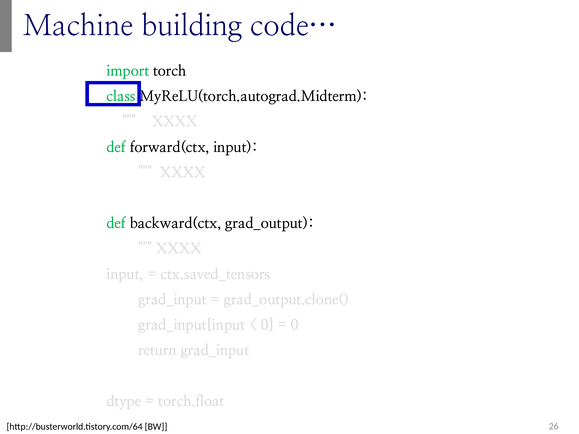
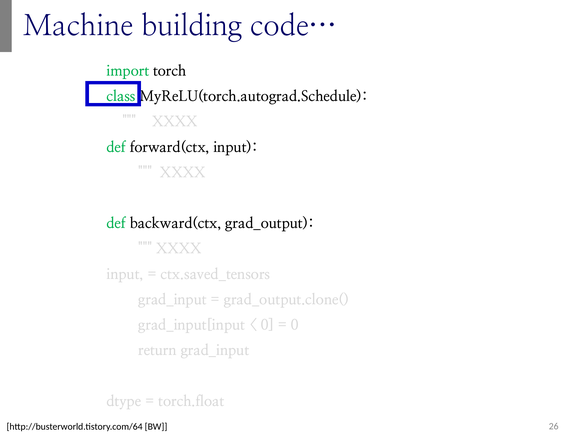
MyReLU(torch.autograd.Midterm: MyReLU(torch.autograd.Midterm -> MyReLU(torch.autograd.Schedule (254, 97)
